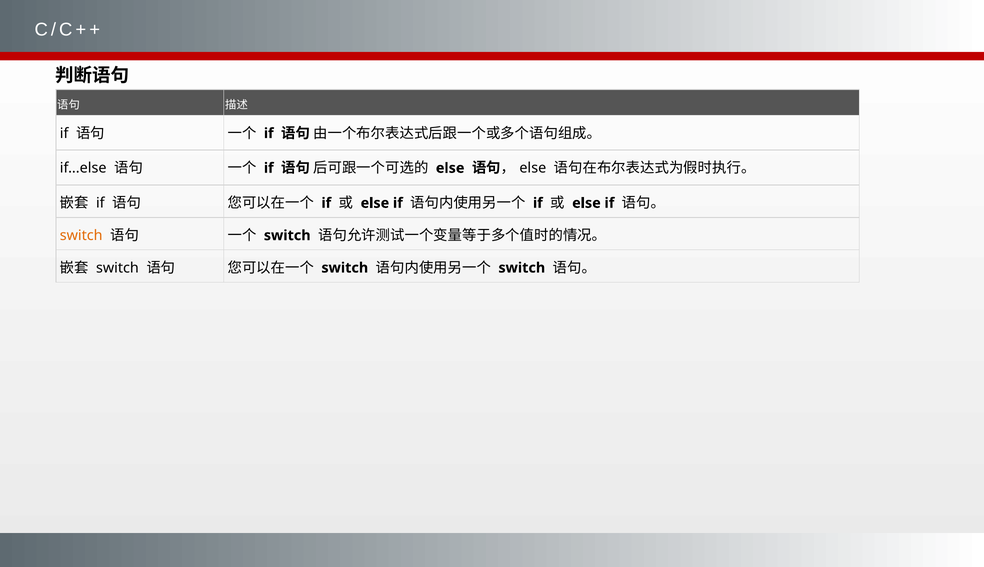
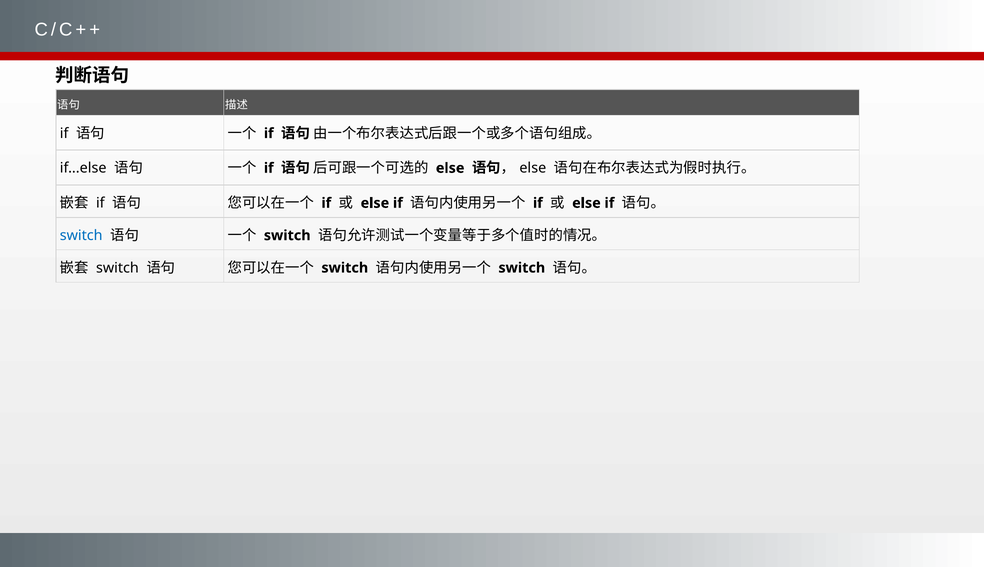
switch colour: orange -> blue (81, 235)
